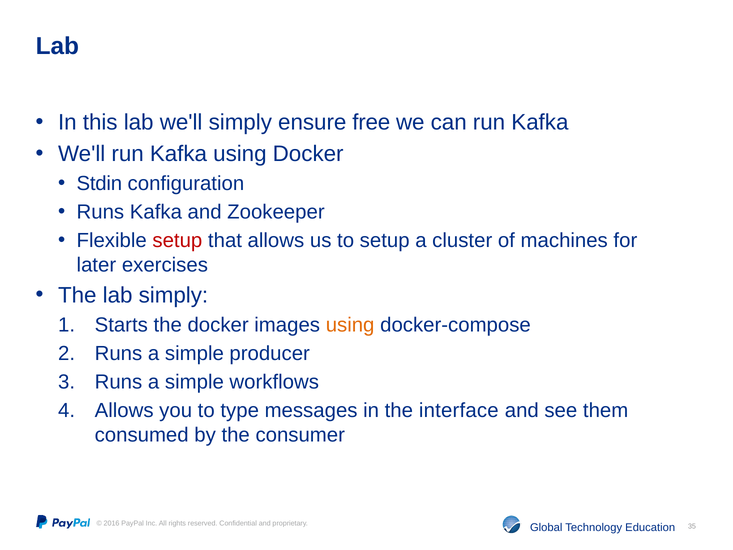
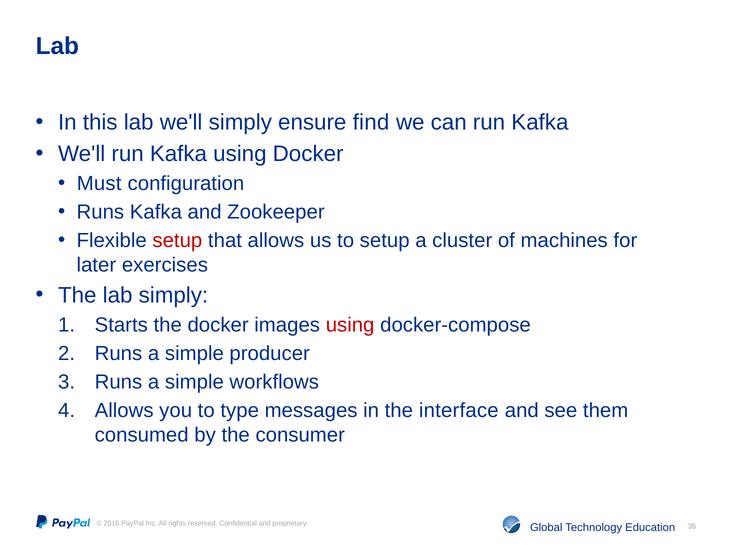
free: free -> find (371, 122)
Stdin: Stdin -> Must (99, 183)
using colour: orange -> red (350, 325)
